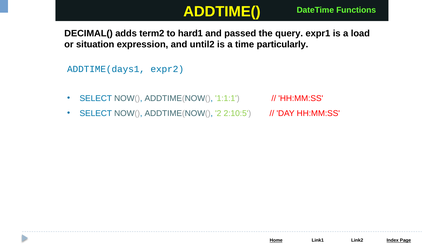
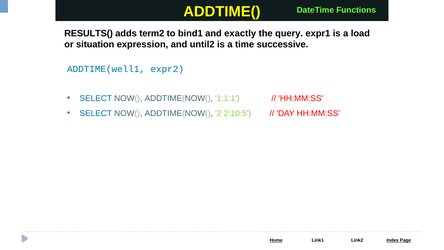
DECIMAL(: DECIMAL( -> RESULTS( (89, 33)
hard1: hard1 -> bind1 (190, 33)
passed: passed -> exactly (240, 33)
particularly: particularly -> successive (282, 45)
ADDTIME(days1: ADDTIME(days1 -> ADDTIME(well1 (106, 69)
